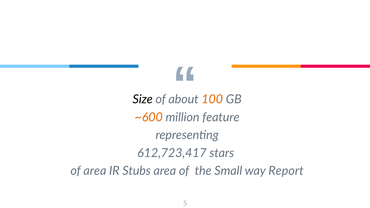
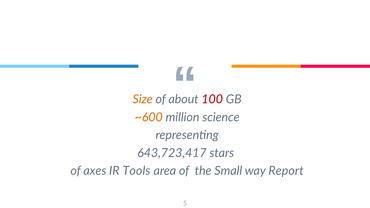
Size colour: black -> orange (143, 99)
100 colour: orange -> red (212, 99)
feature: feature -> science (221, 117)
612,723,417: 612,723,417 -> 643,723,417 (172, 153)
of area: area -> axes (95, 171)
Stubs: Stubs -> Tools (136, 171)
